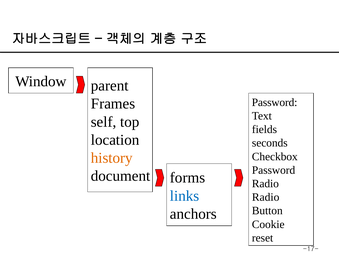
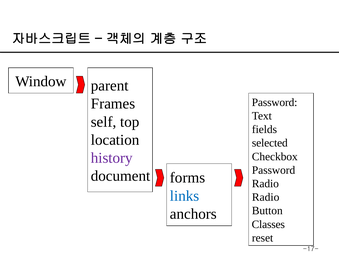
seconds: seconds -> selected (270, 143)
history colour: orange -> purple (112, 158)
Cookie: Cookie -> Classes (268, 225)
